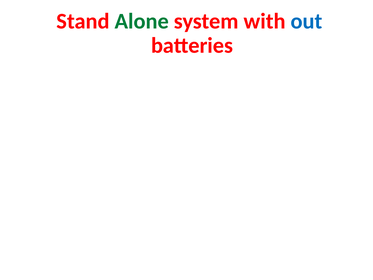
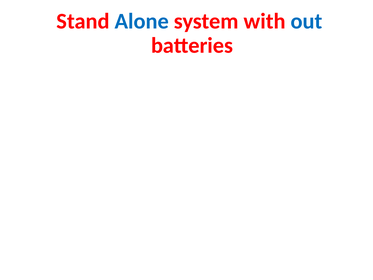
Alone colour: green -> blue (142, 21)
